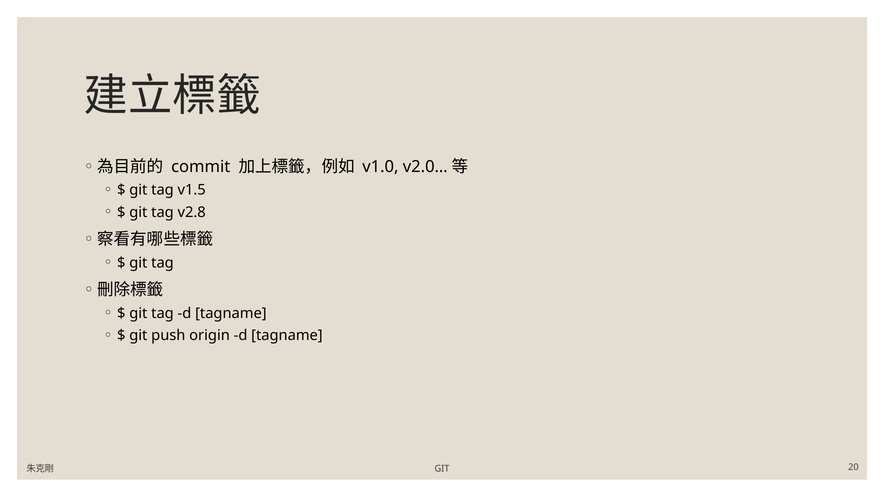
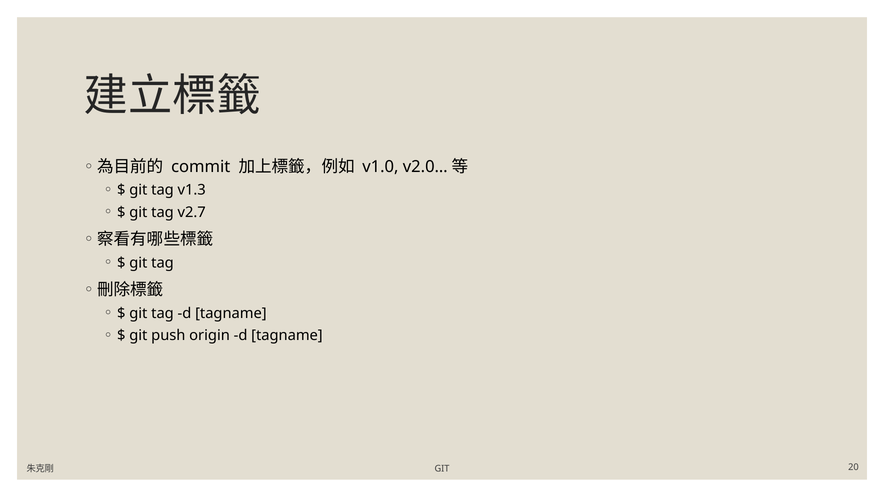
v1.5: v1.5 -> v1.3 (192, 190)
v2.8: v2.8 -> v2.7 (192, 212)
